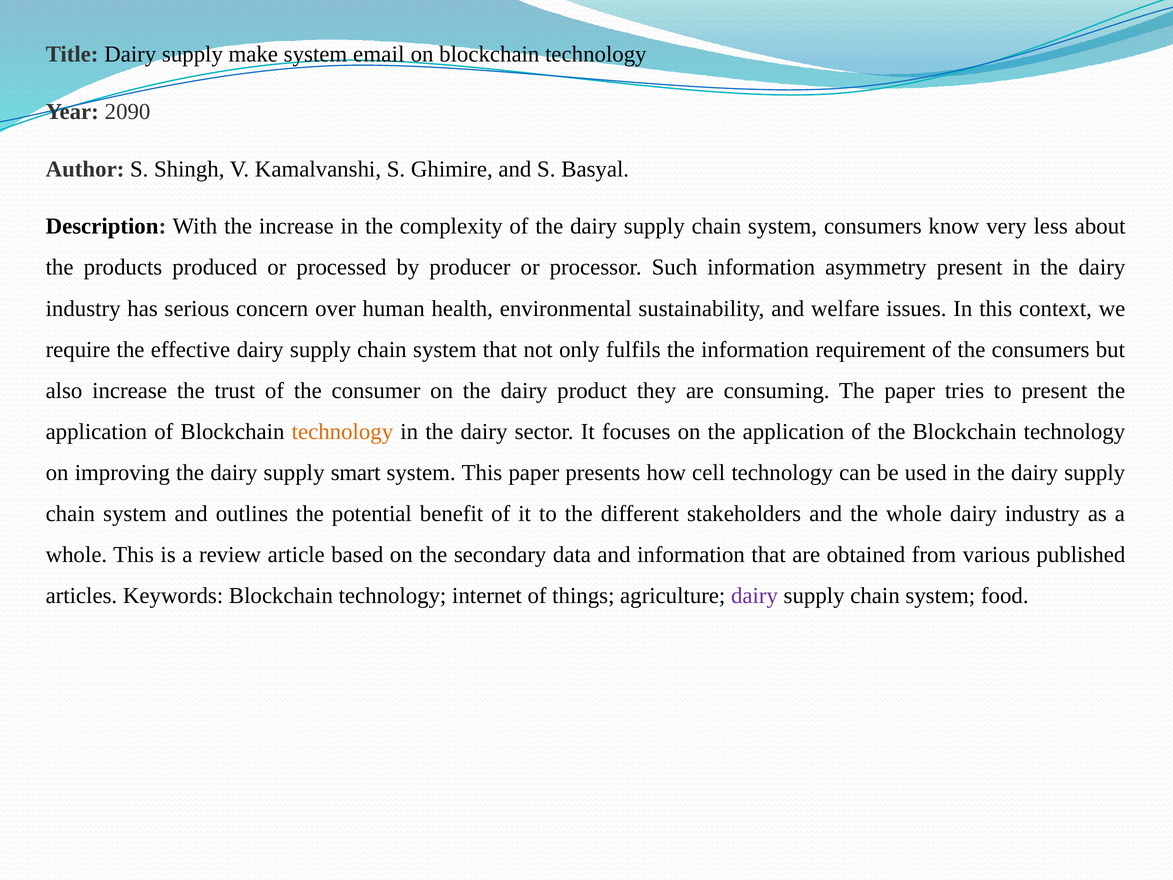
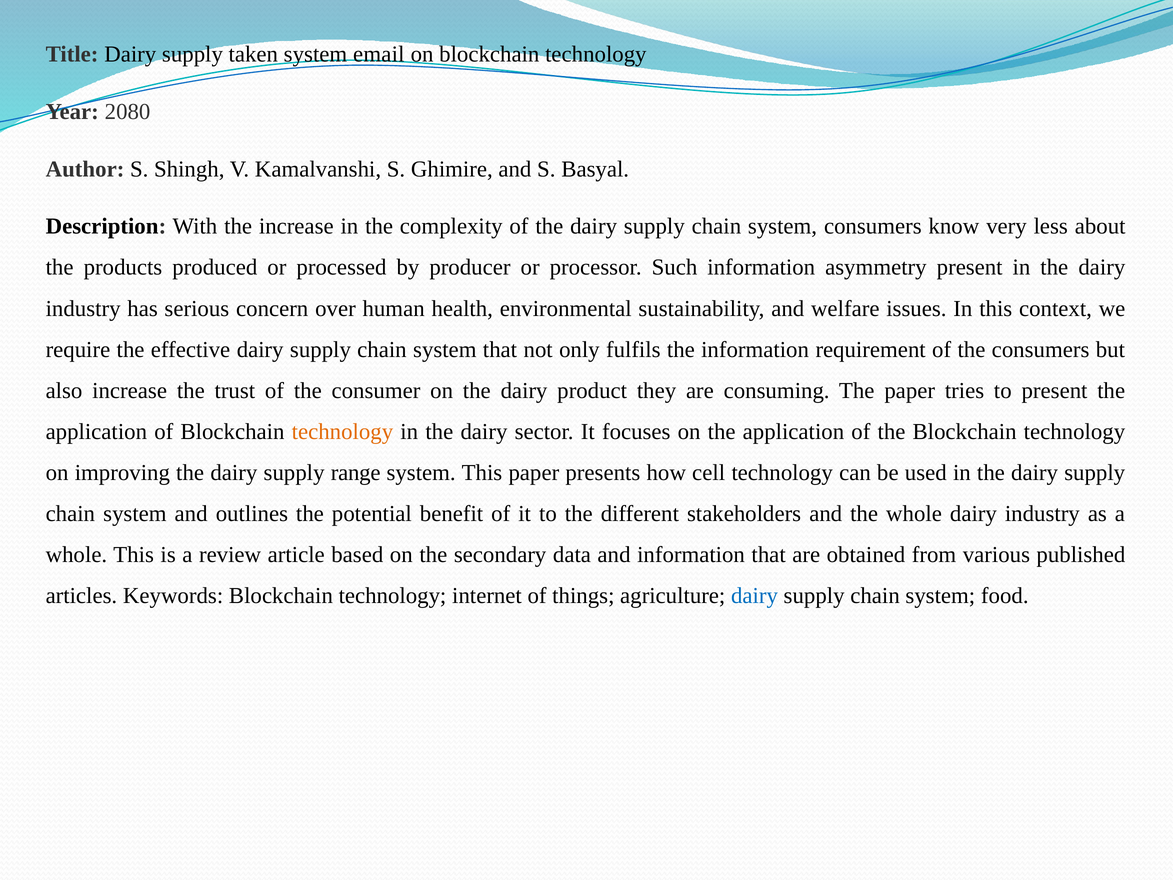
make: make -> taken (253, 54)
2090: 2090 -> 2080 (128, 112)
smart: smart -> range (356, 473)
dairy colour: purple -> blue (755, 596)
